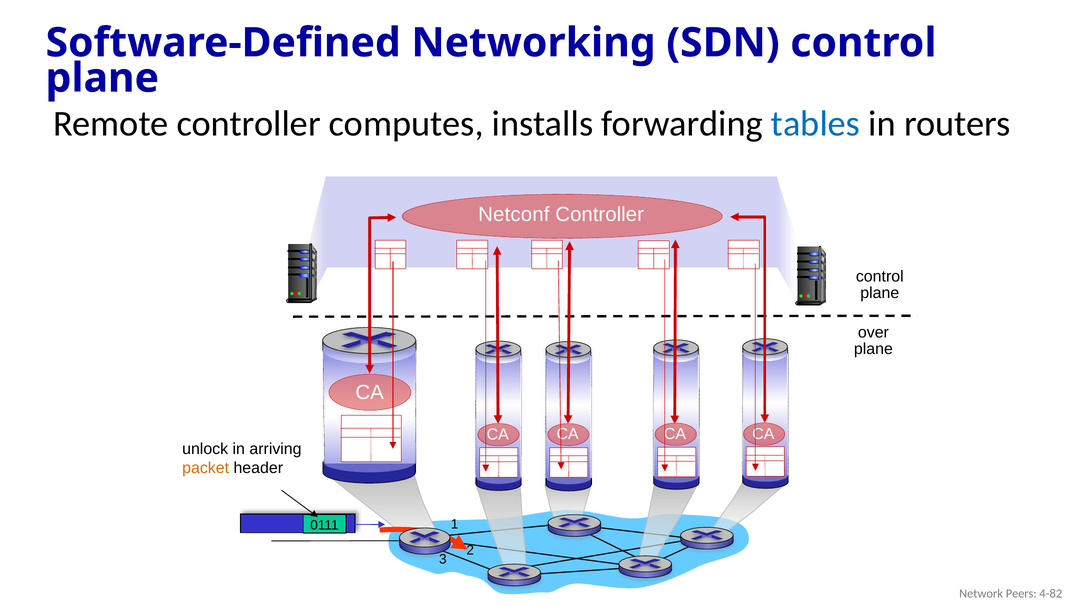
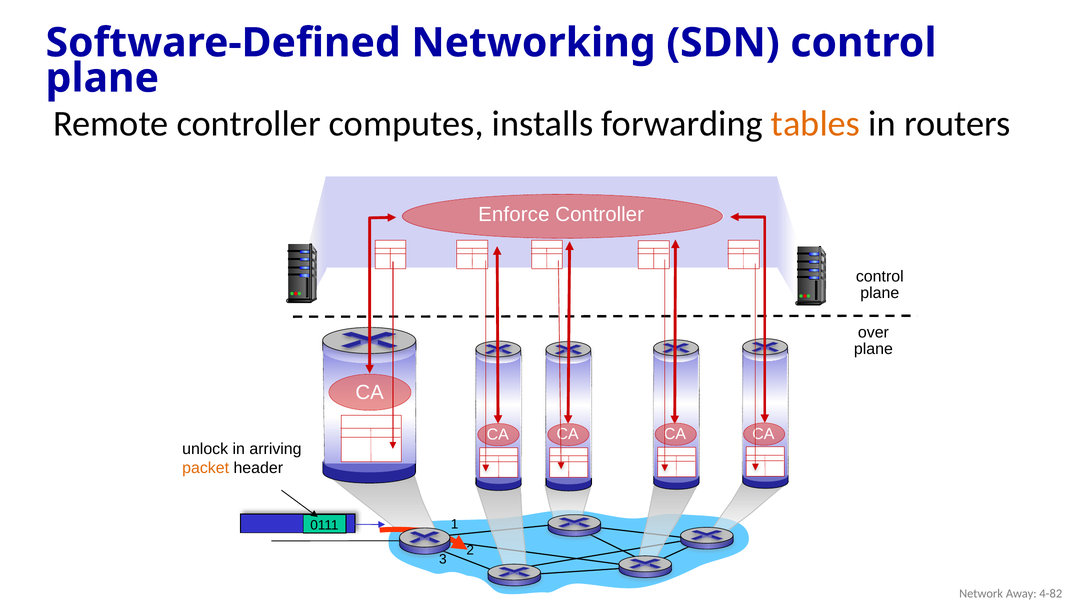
tables colour: blue -> orange (816, 124)
Netconf: Netconf -> Enforce (514, 214)
Peers: Peers -> Away (1021, 594)
